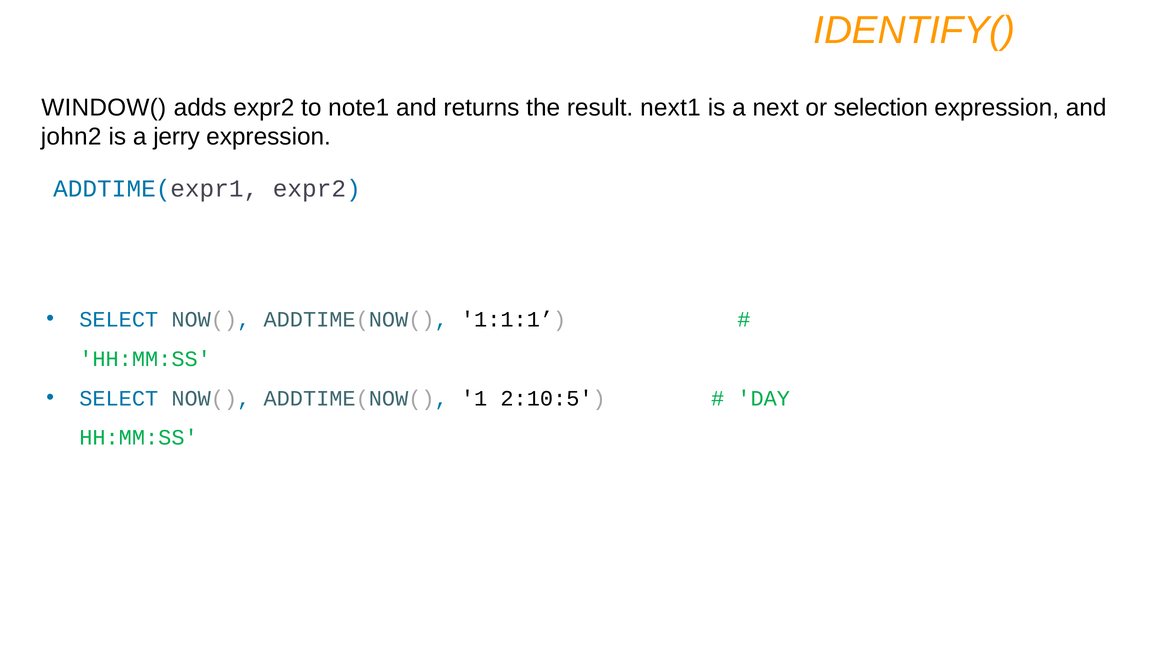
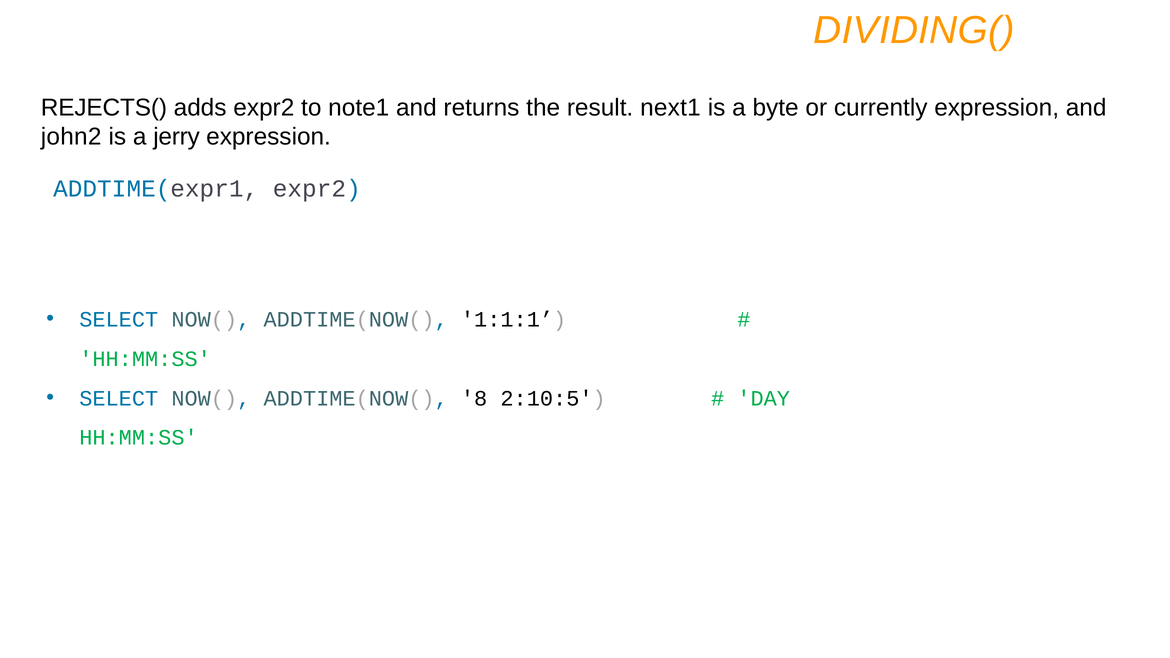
IDENTIFY(: IDENTIFY( -> DIVIDING( (914, 30)
WINDOW(: WINDOW( -> REJECTS( (104, 108)
next: next -> byte (776, 108)
selection: selection -> currently (881, 108)
1: 1 -> 8 (474, 398)
